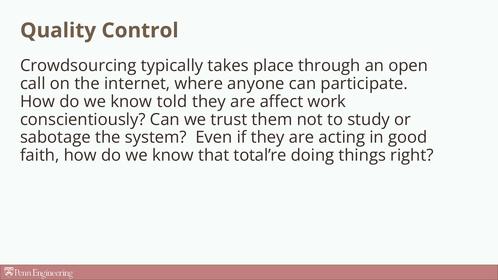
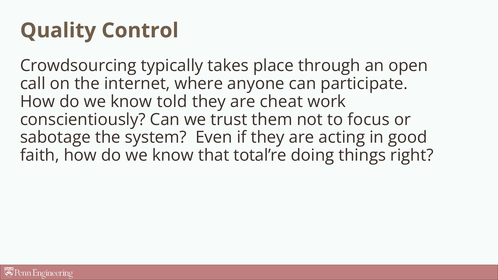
affect: affect -> cheat (281, 102)
study: study -> focus (369, 120)
